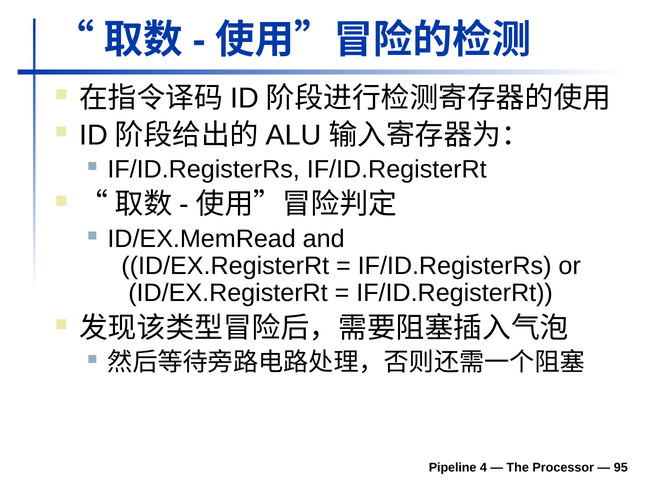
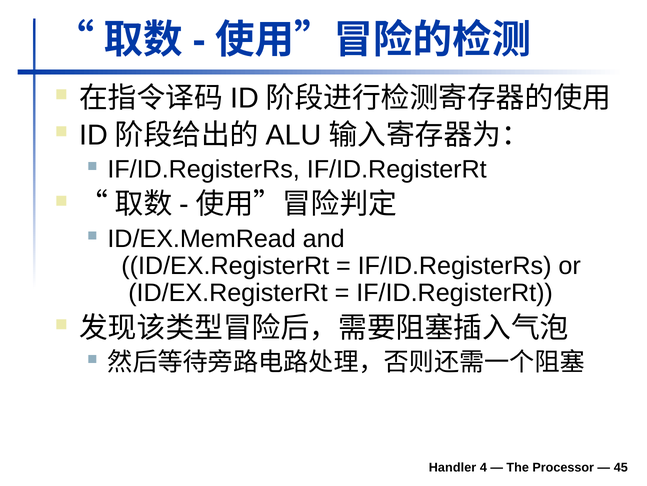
Pipeline: Pipeline -> Handler (453, 467)
95: 95 -> 45 (621, 467)
